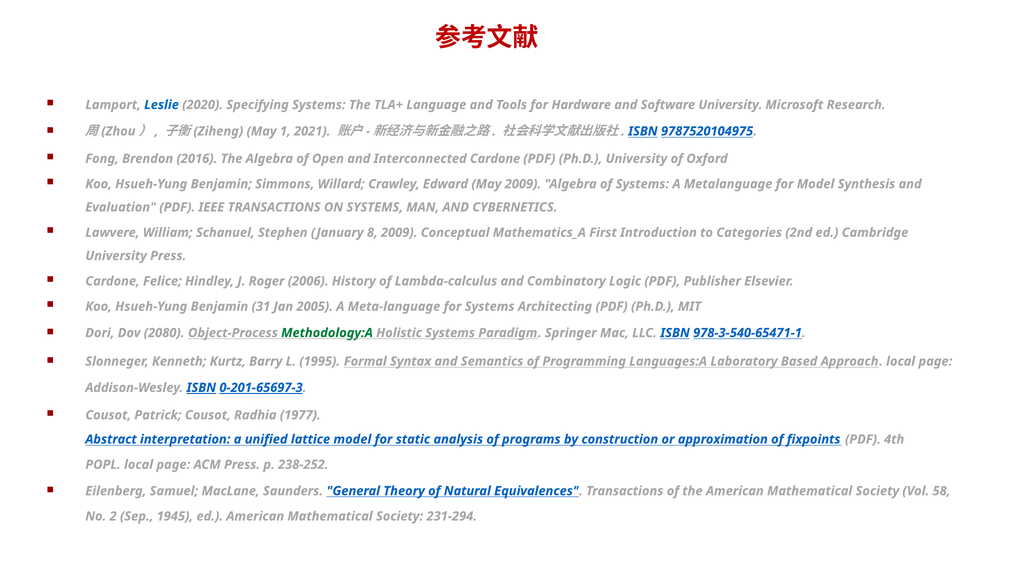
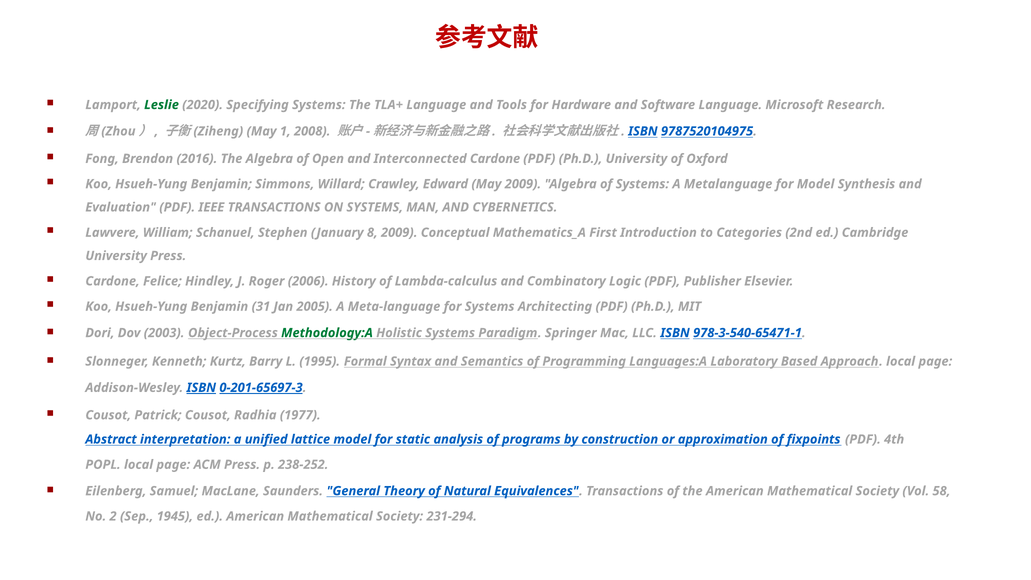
Leslie colour: blue -> green (162, 105)
Software University: University -> Language (730, 105)
2021: 2021 -> 2008 (312, 131)
2080: 2080 -> 2003 (164, 333)
